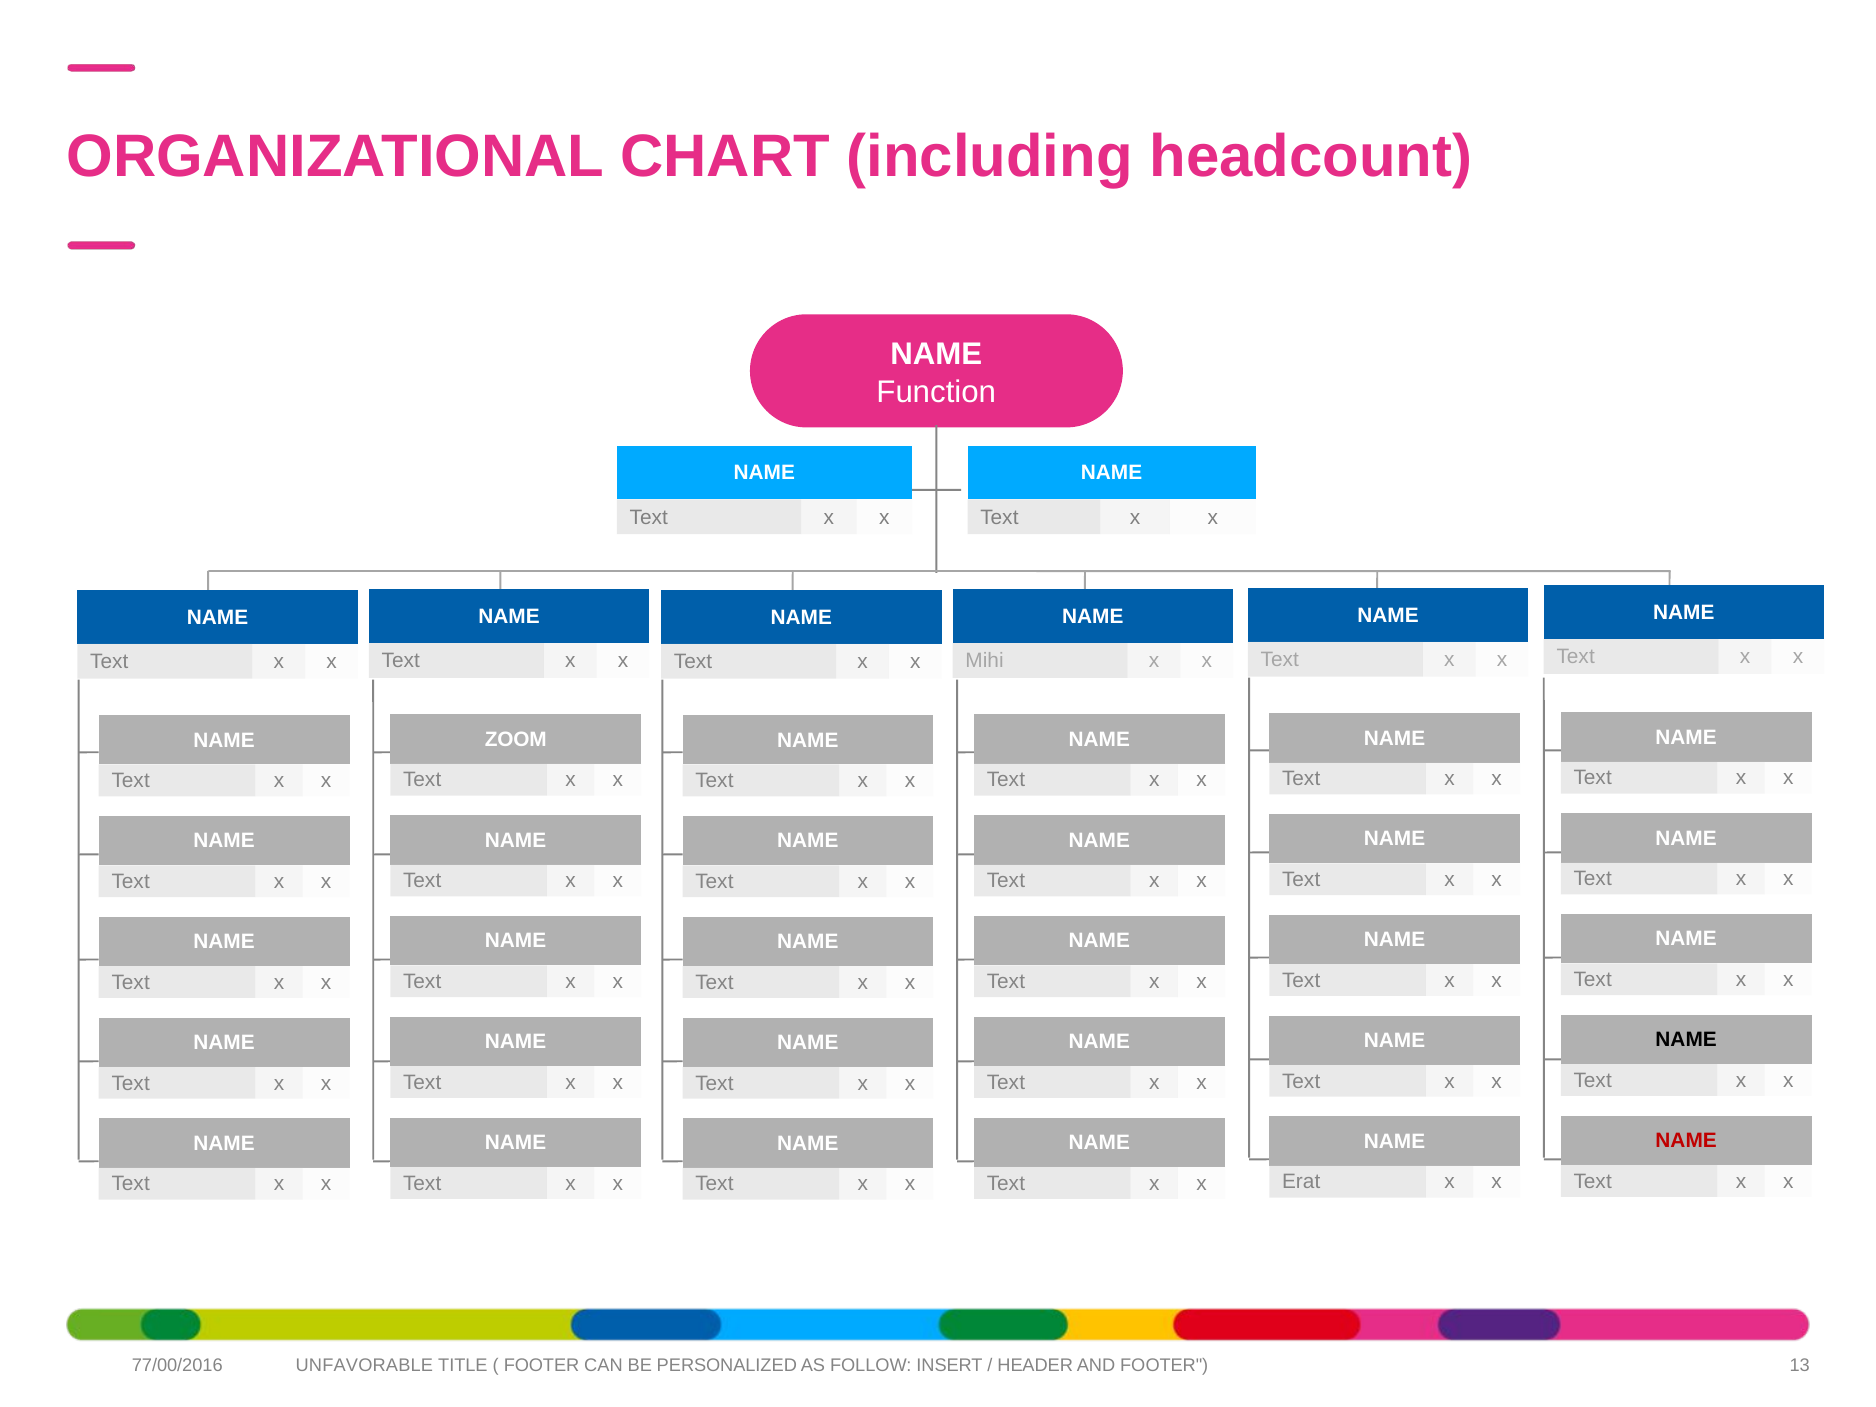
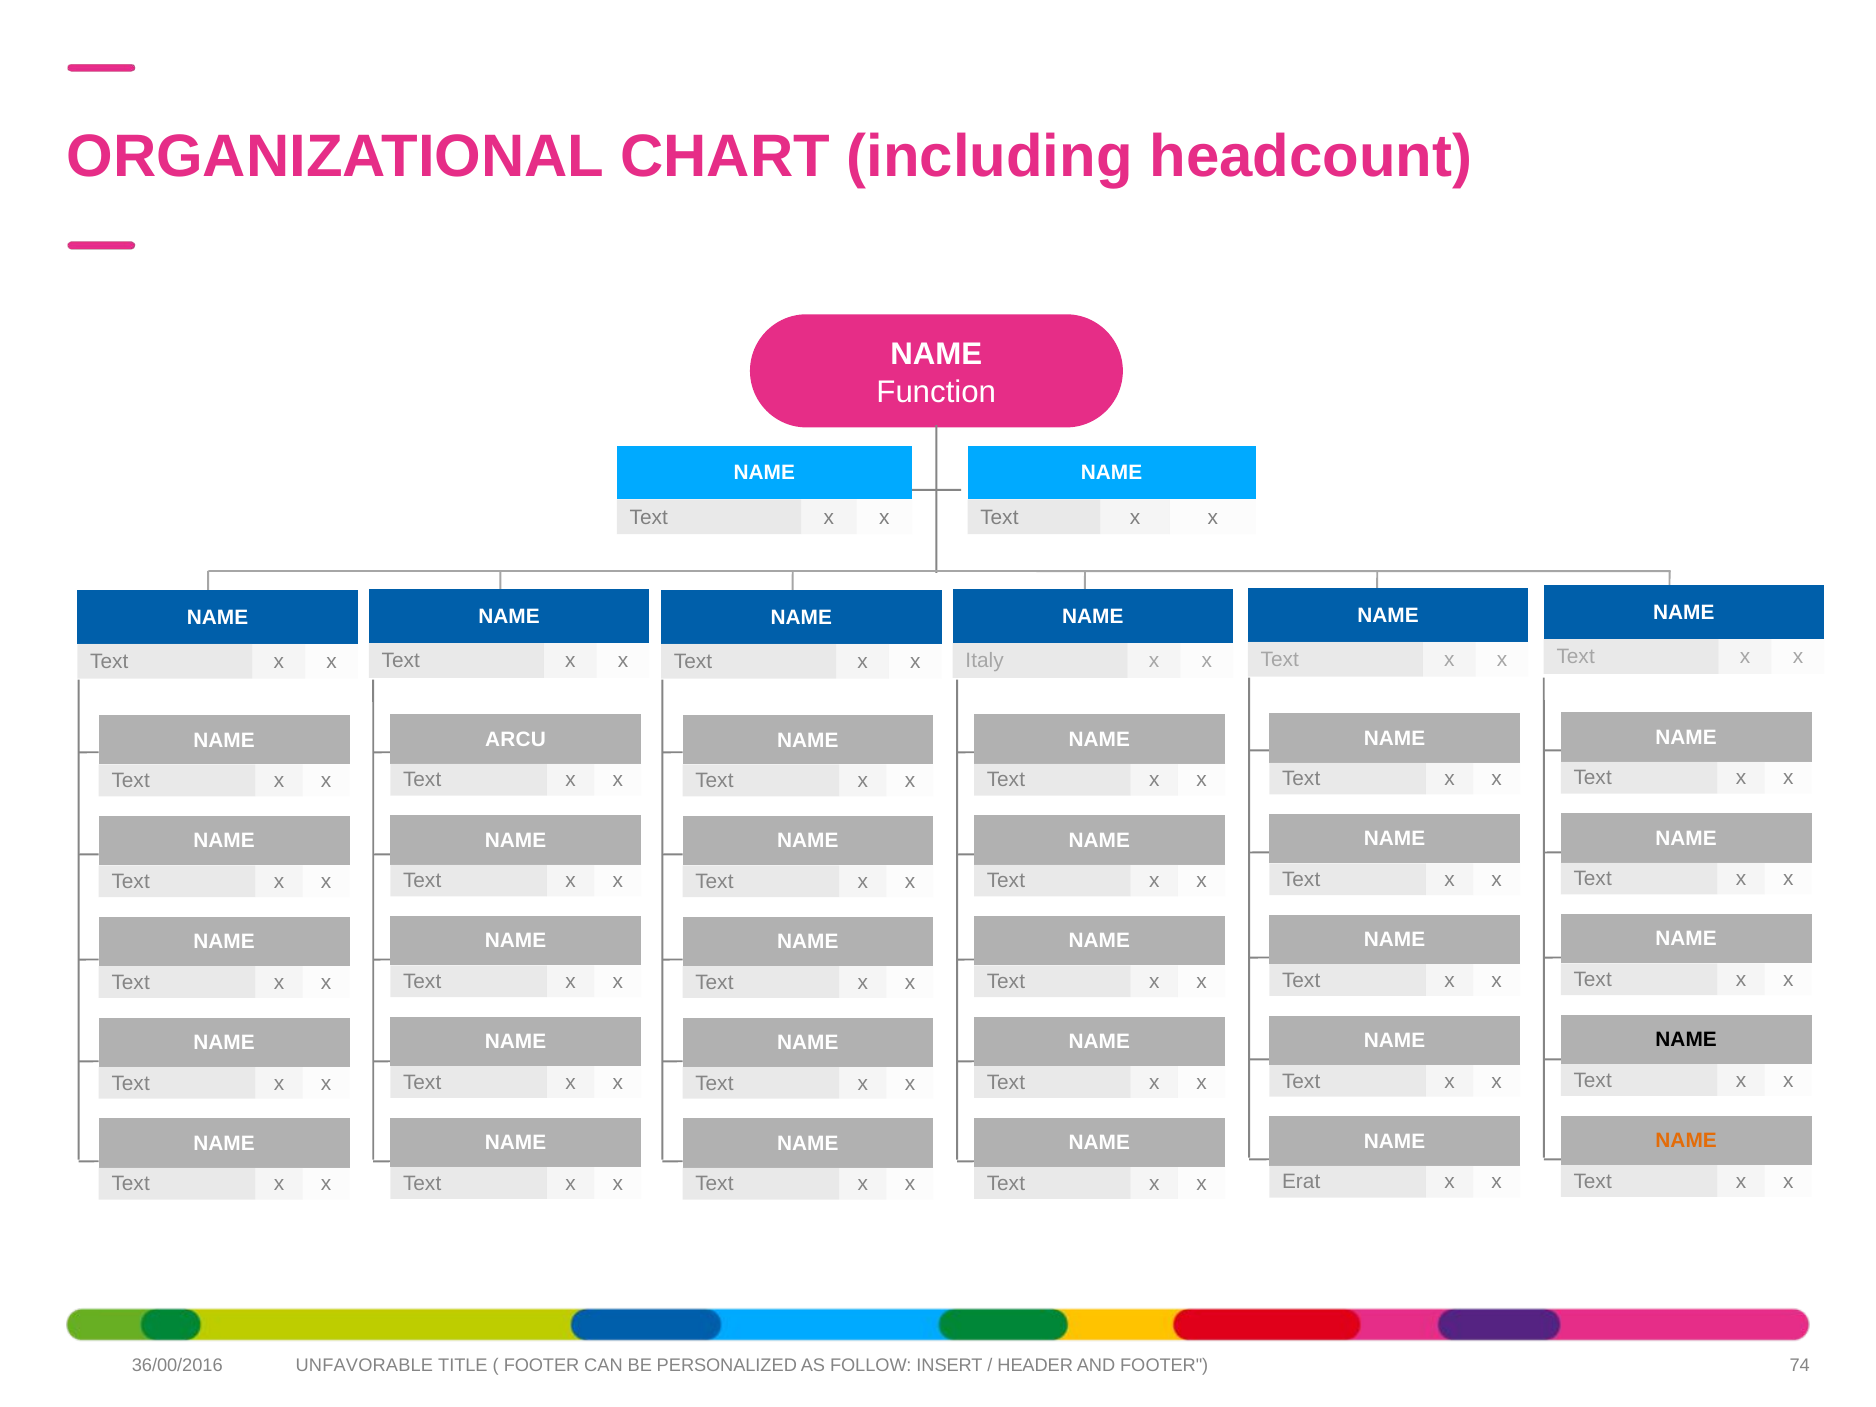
Mihi: Mihi -> Italy (985, 661)
ZOOM: ZOOM -> ARCU (515, 739)
NAME colour: red -> orange (1686, 1141)
77/00/2016: 77/00/2016 -> 36/00/2016 (177, 1366)
13: 13 -> 74 (1800, 1366)
